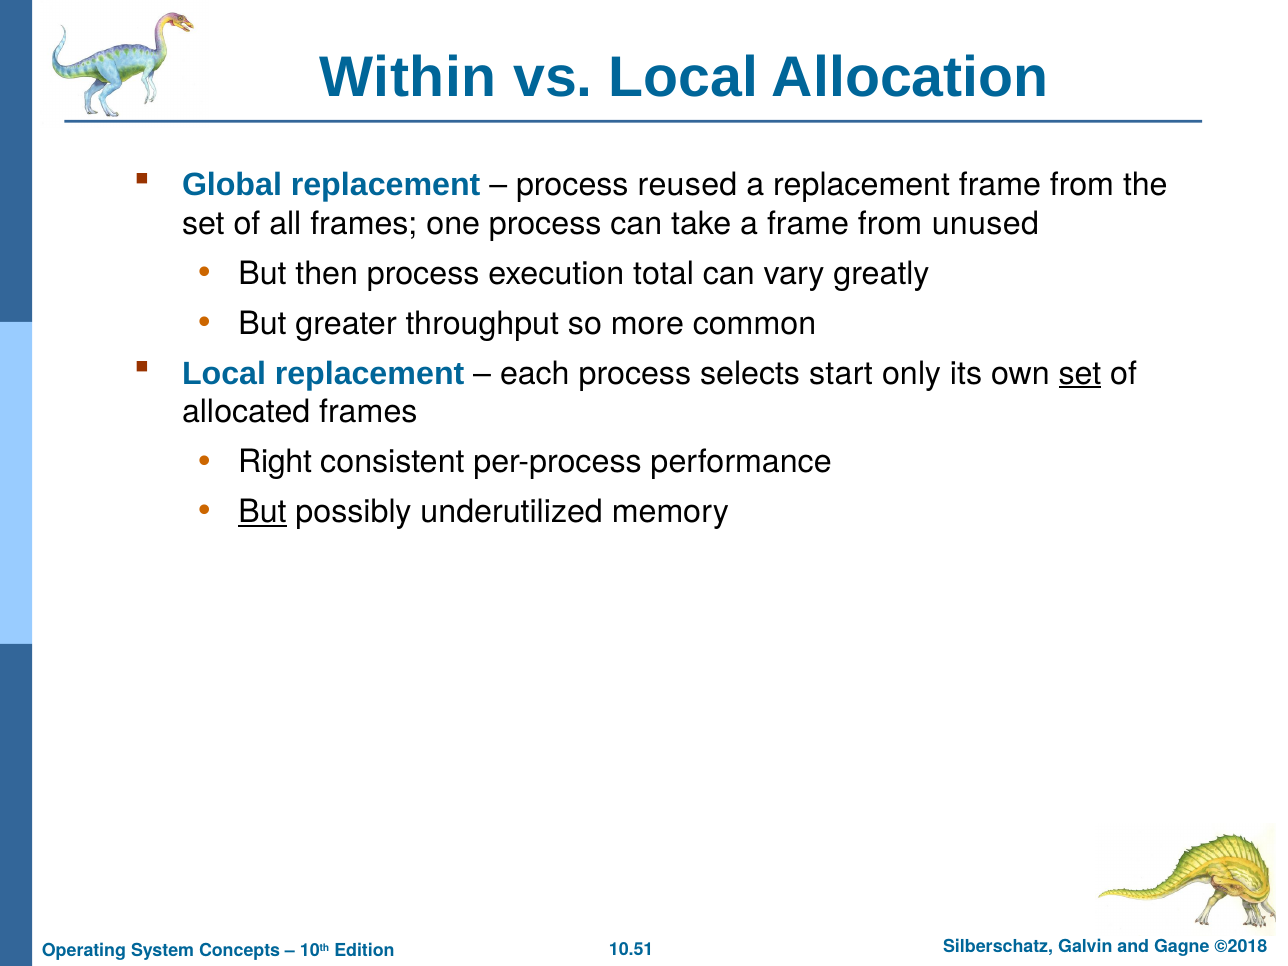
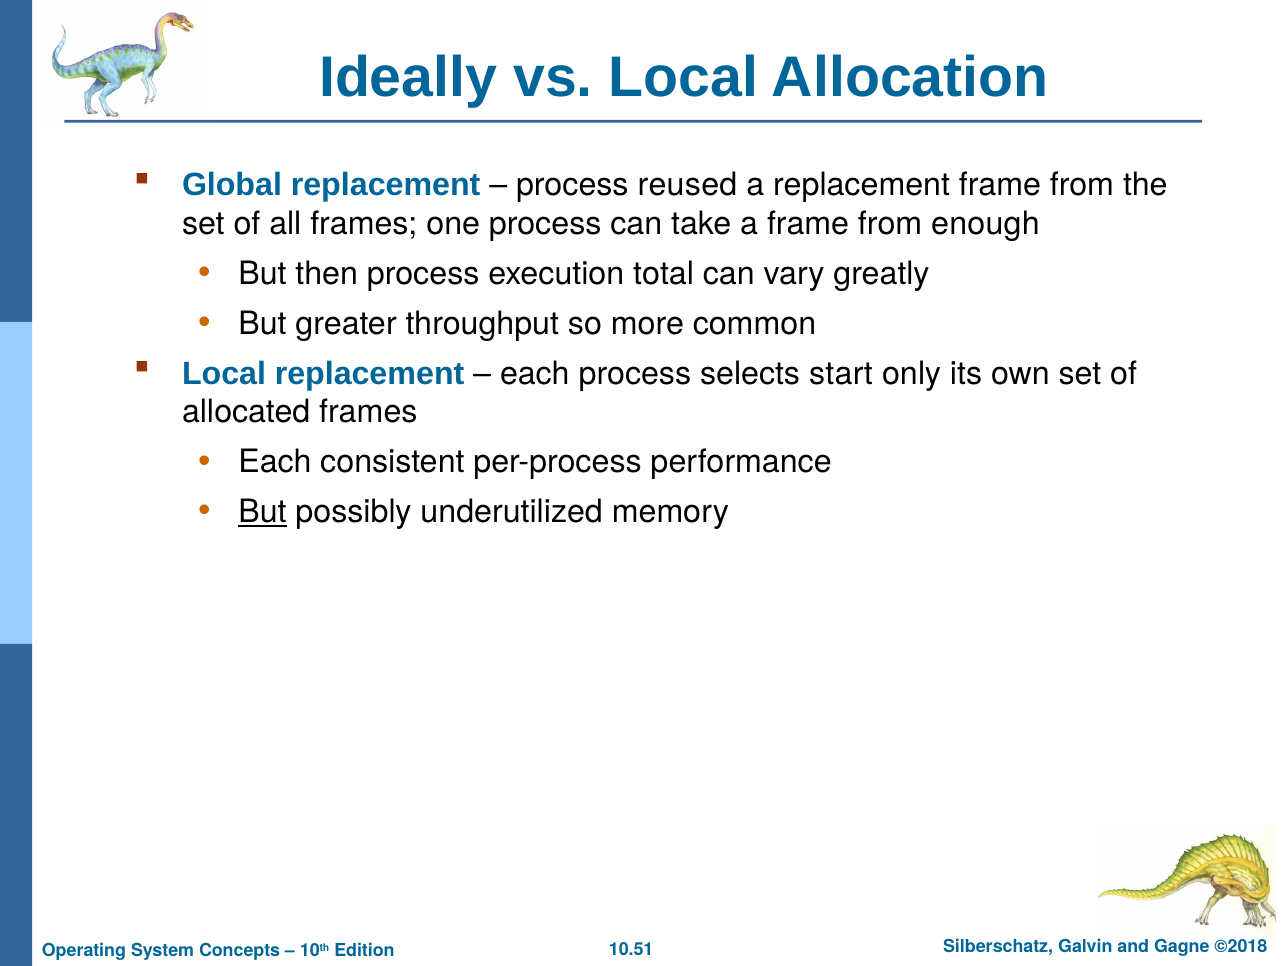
Within: Within -> Ideally (408, 78)
unused: unused -> enough (985, 224)
set underline: present -> none (1080, 374)
Right: Right -> Each (275, 462)
